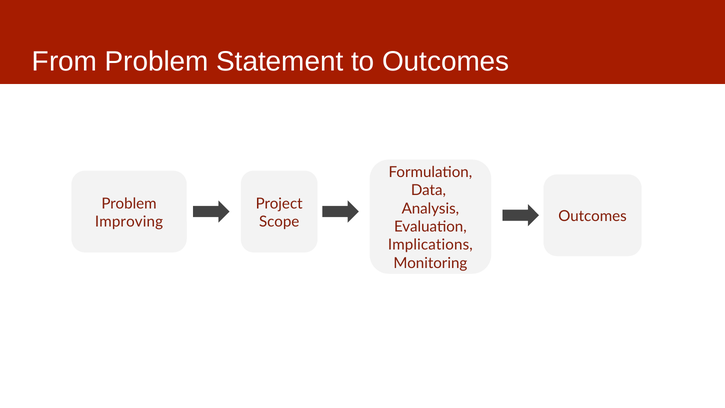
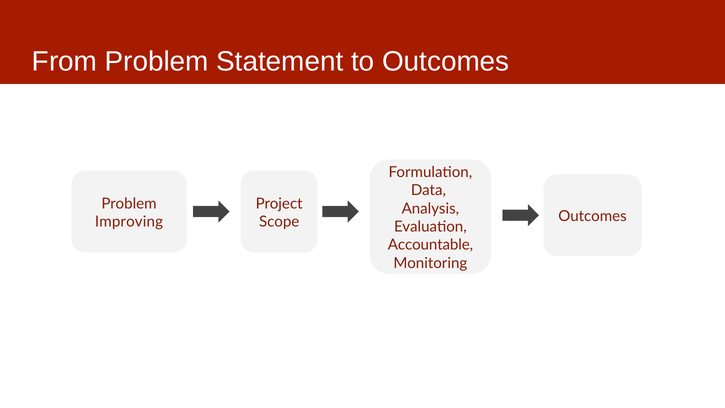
Implications: Implications -> Accountable (430, 245)
